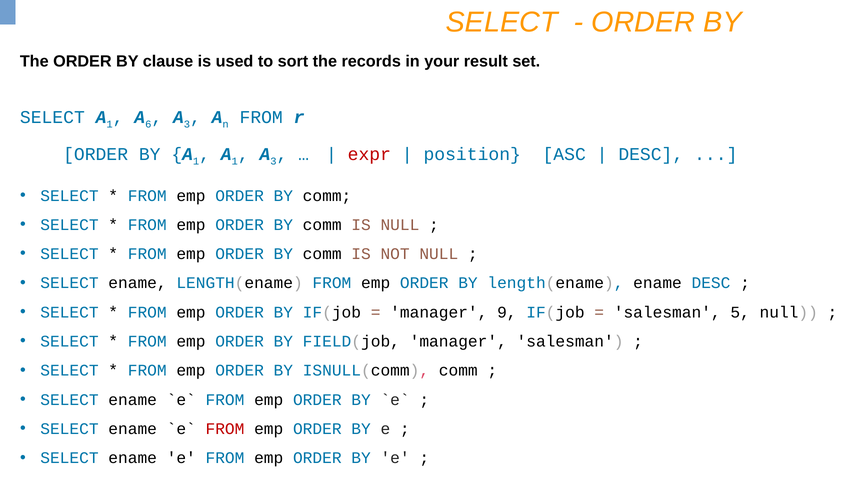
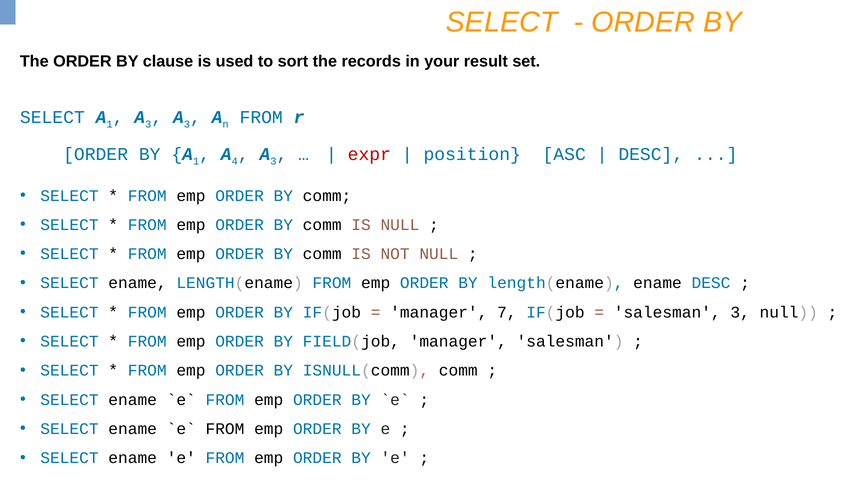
6: 6 -> 3 (148, 124)
1: 1 -> 4 (235, 161)
9: 9 -> 7 (507, 312)
salesman 5: 5 -> 3 (740, 312)
FROM colour: red -> black (225, 429)
